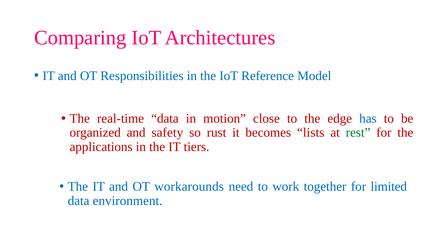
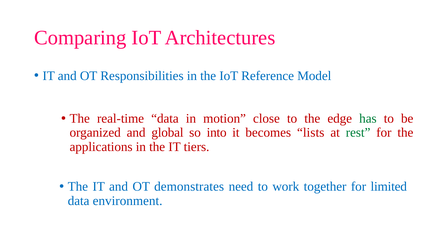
has colour: blue -> green (368, 119)
safety: safety -> global (167, 133)
rust: rust -> into (217, 133)
workarounds: workarounds -> demonstrates (189, 187)
